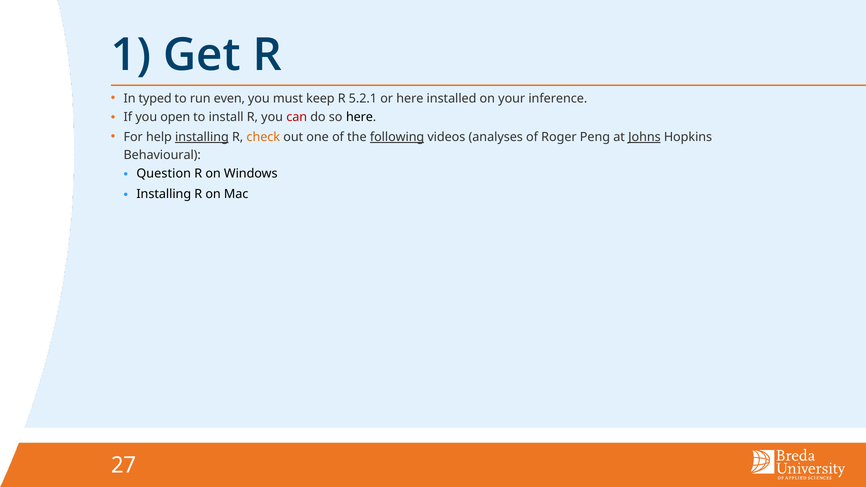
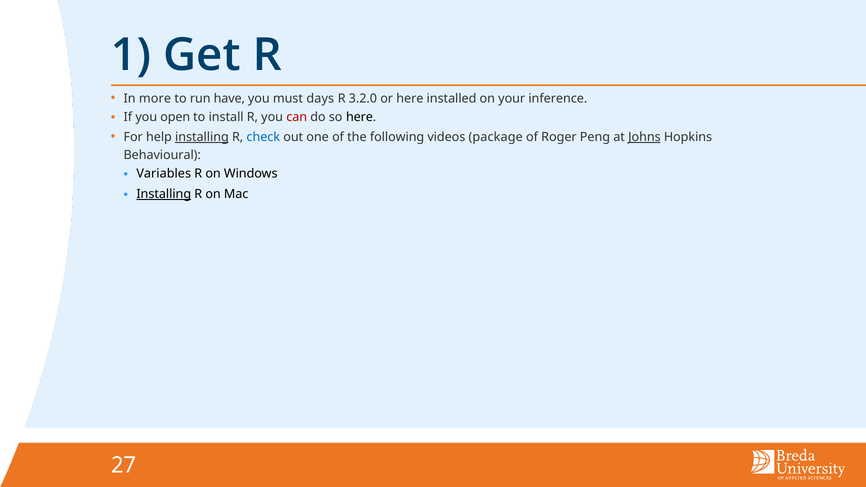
typed: typed -> more (155, 98)
even: even -> have (229, 98)
keep: keep -> days (320, 98)
5.2.1: 5.2.1 -> 3.2.0 (363, 98)
check colour: orange -> blue (263, 137)
following underline: present -> none (397, 137)
analyses: analyses -> package (496, 137)
Question: Question -> Variables (164, 174)
Installing underline: none -> present (164, 194)
